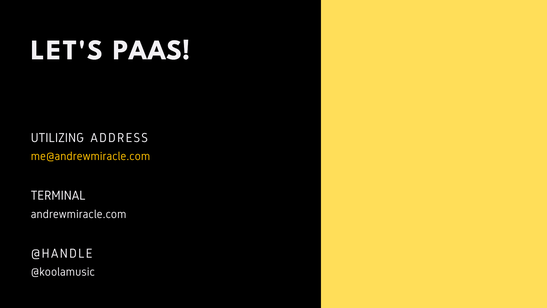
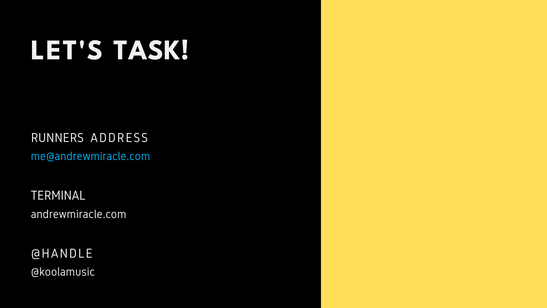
PAAS: PAAS -> TASK (151, 50)
UTILIZING: UTILIZING -> RUNNERS (57, 138)
me@andrewmiracle.com colour: yellow -> light blue (90, 156)
